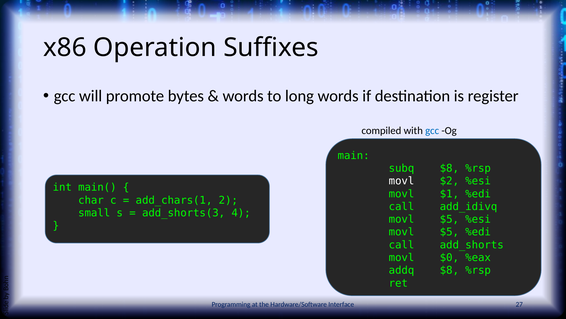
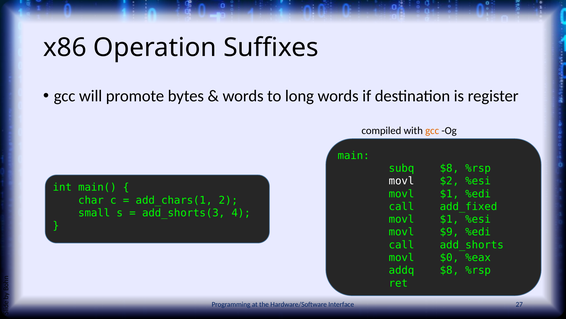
gcc colour: blue -> orange (432, 130)
add_idivq: add_idivq -> add_fixed (469, 206)
$5: $5 -> $1 (449, 219)
$5: $5 -> $9 (449, 232)
